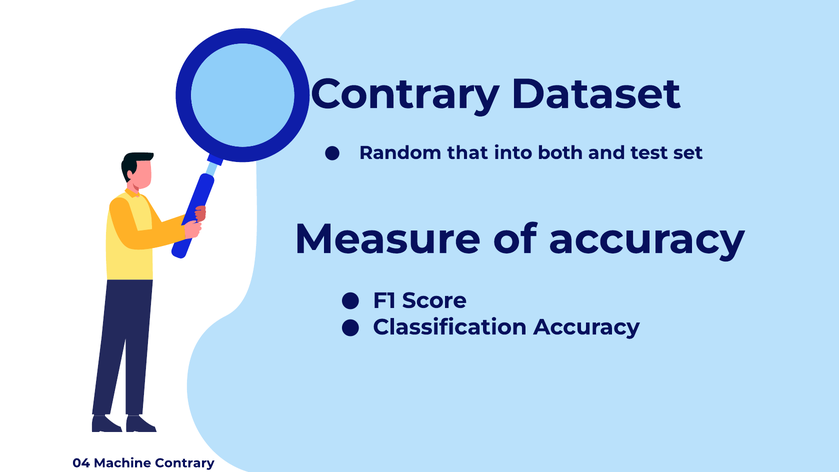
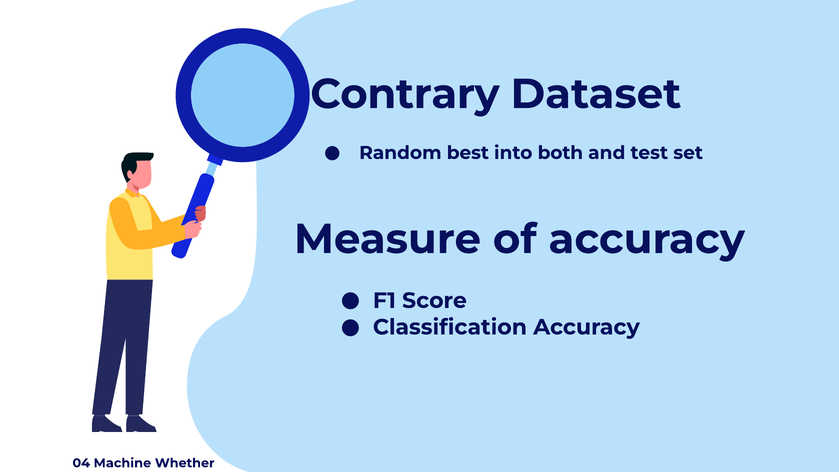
that: that -> best (468, 153)
Machine Contrary: Contrary -> Whether (185, 463)
